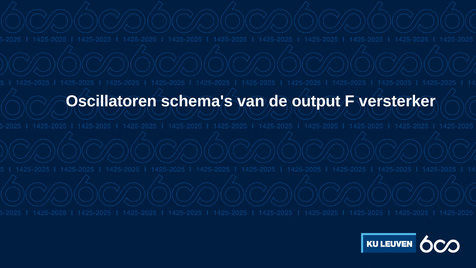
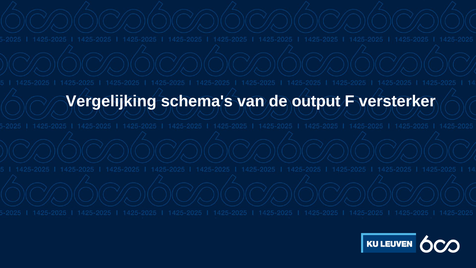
Oscillatoren: Oscillatoren -> Vergelijking (111, 101)
